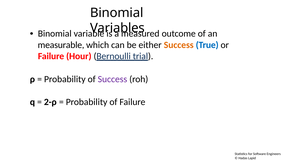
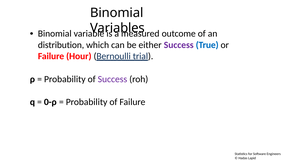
measurable: measurable -> distribution (61, 45)
Success colour: orange -> purple (179, 45)
2-ρ: 2-ρ -> 0-ρ (50, 102)
